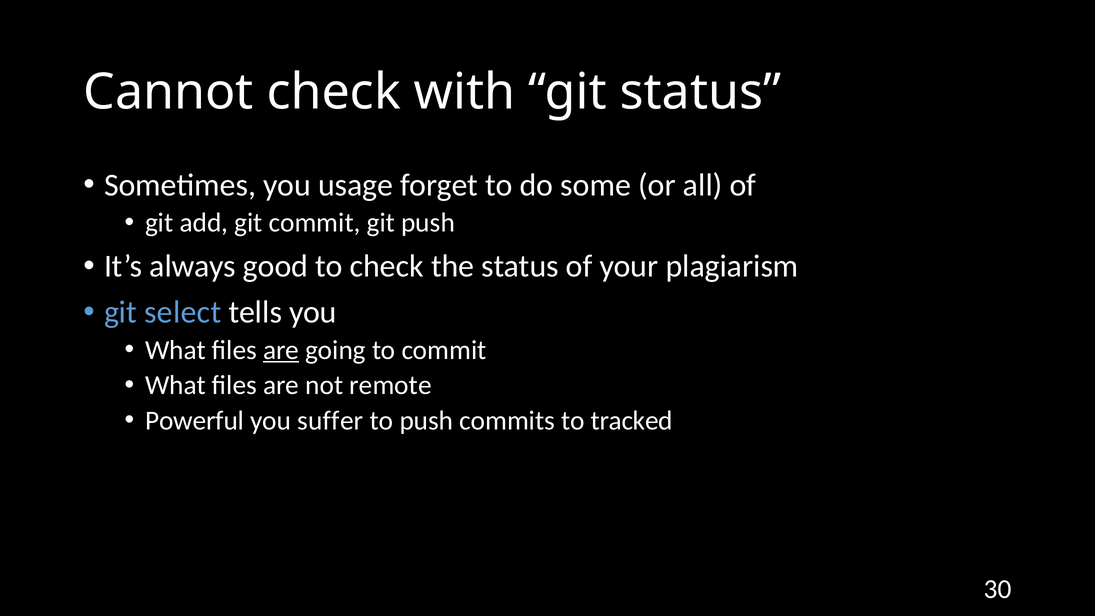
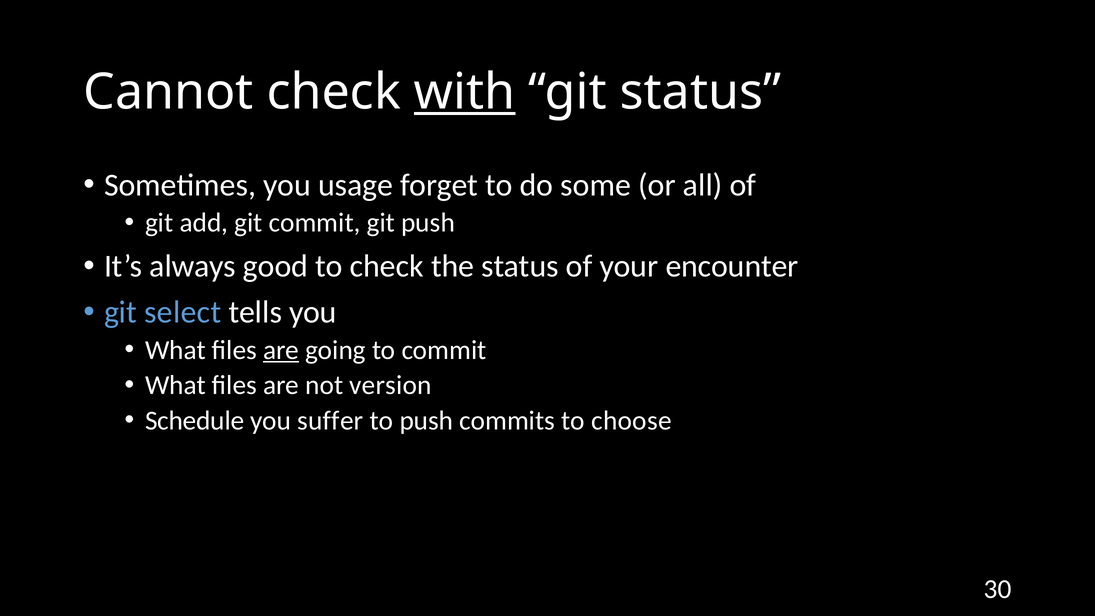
with underline: none -> present (465, 92)
plagiarism: plagiarism -> encounter (732, 266)
remote: remote -> version (390, 385)
Powerful: Powerful -> Schedule (195, 420)
tracked: tracked -> choose (631, 420)
